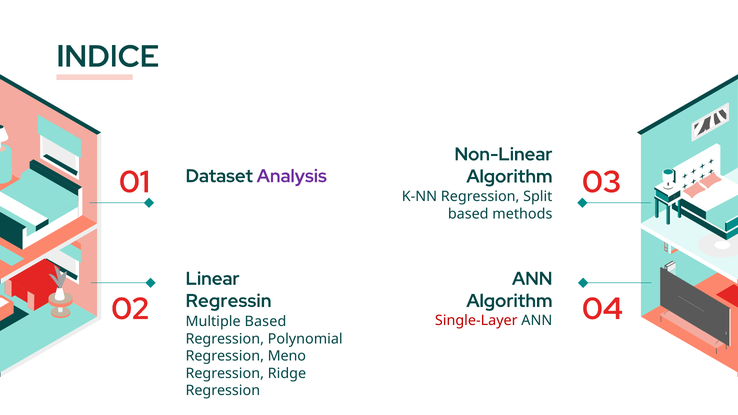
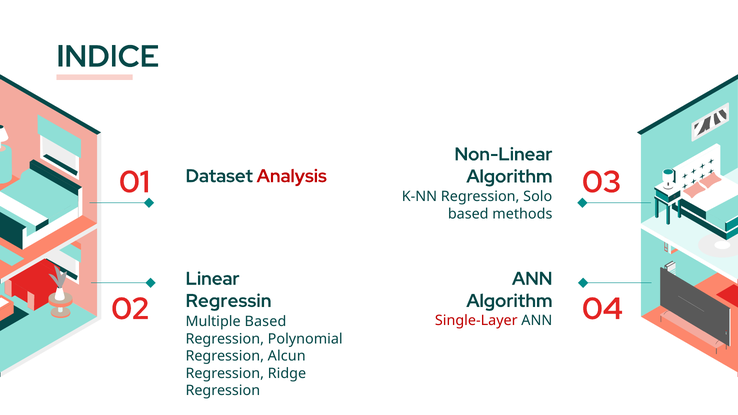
Analysis colour: purple -> red (292, 176)
Split: Split -> Solo (538, 197)
Meno: Meno -> Alcun (287, 356)
